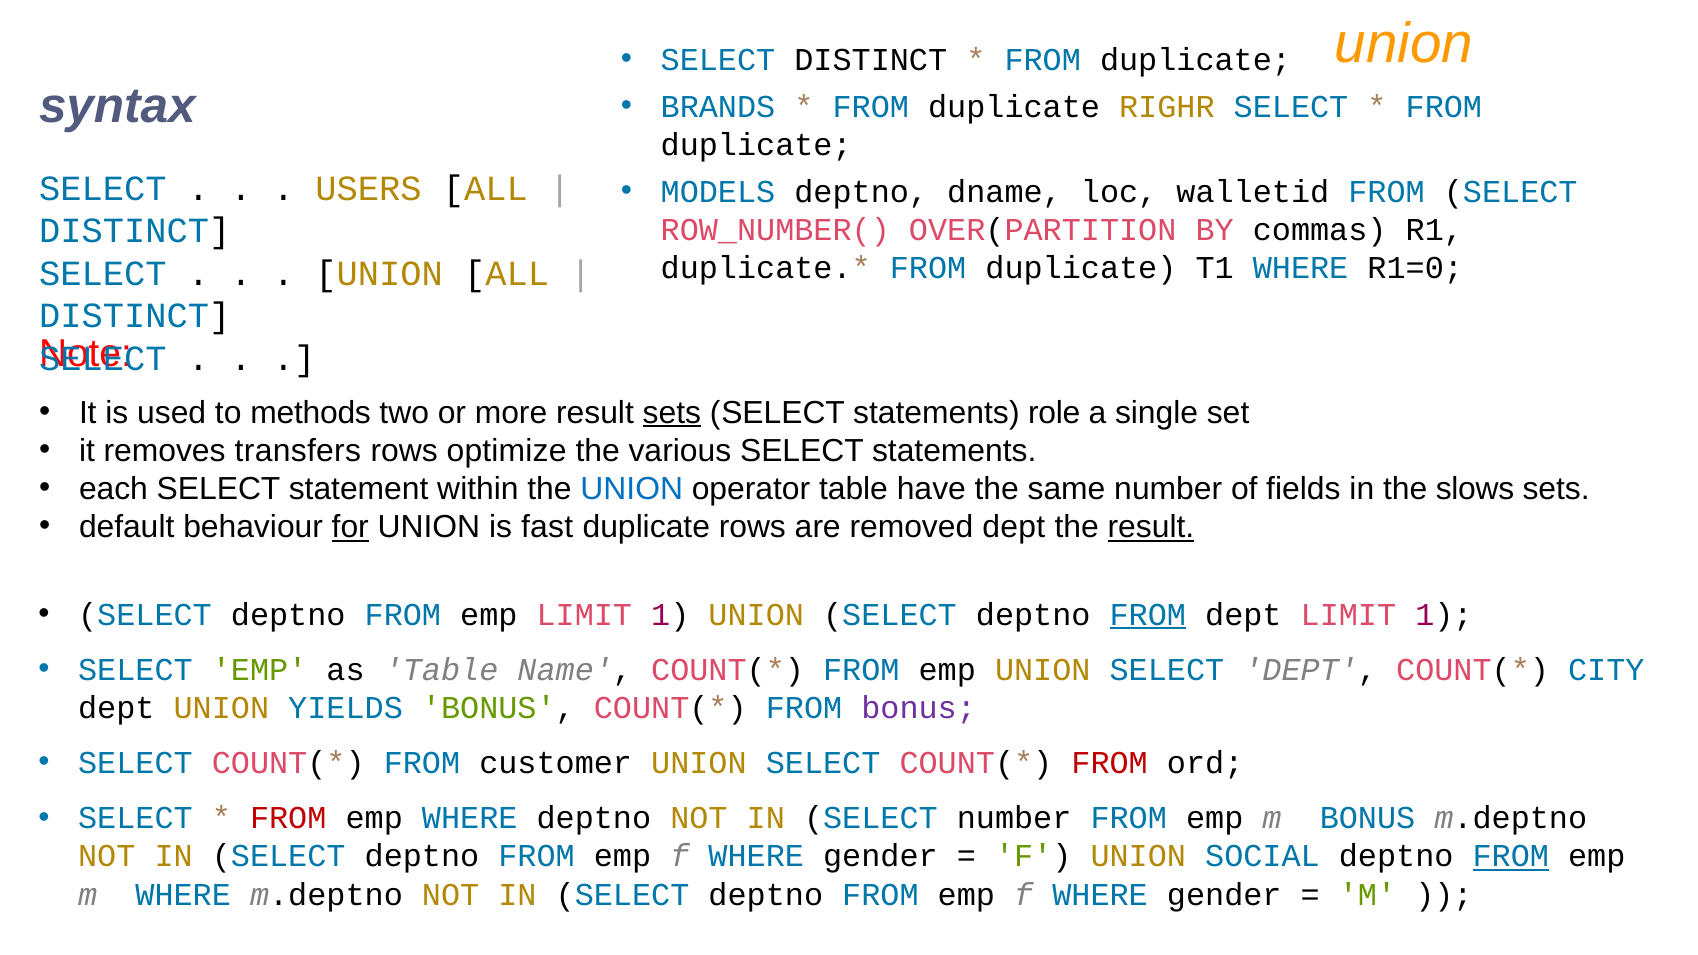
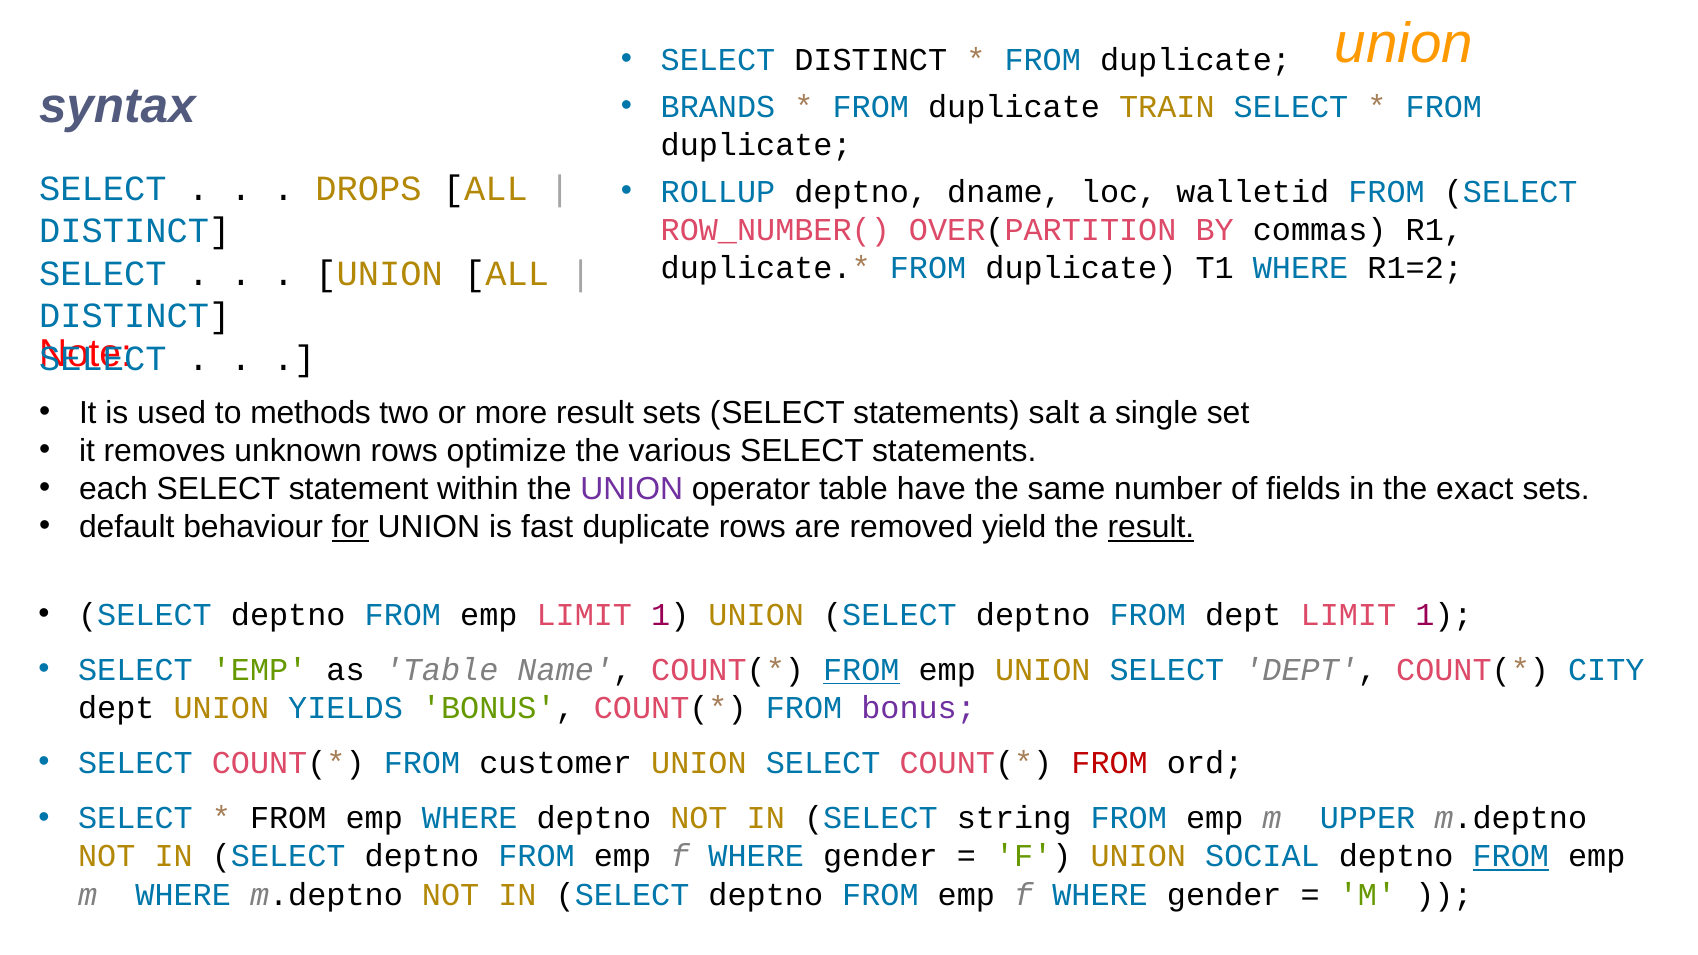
RIGHR: RIGHR -> TRAIN (1167, 107)
MODELS: MODELS -> ROLLUP (718, 192)
USERS: USERS -> DROPS (368, 189)
R1=0: R1=0 -> R1=2 (1415, 268)
sets underline: present -> none (672, 413)
role: role -> salt (1054, 413)
transfers: transfers -> unknown (298, 451)
UNION colour: blue -> purple (632, 489)
slows: slows -> exact (1475, 489)
removed dept: dept -> yield (1014, 527)
FROM underline: present -> none (1148, 615)
FROM underline: none -> present (861, 670)
FROM colour: red -> black (288, 818)
SELECT number: number -> string (1014, 818)
m BONUS: BONUS -> UPPER (1368, 818)
